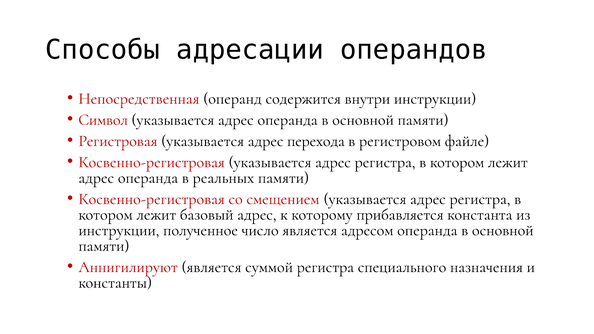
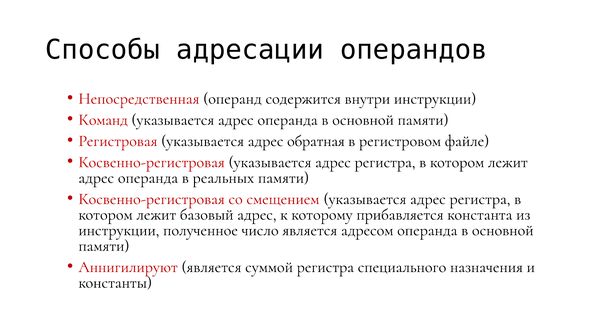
Символ: Символ -> Команд (103, 120)
перехода: перехода -> обратная (316, 141)
